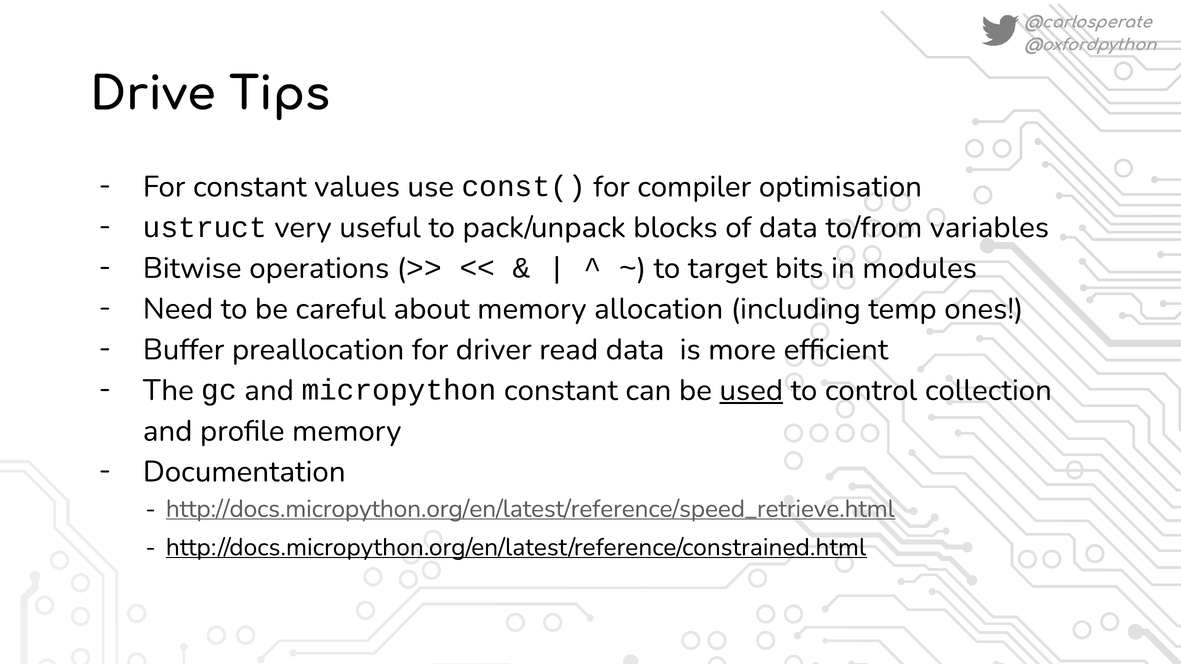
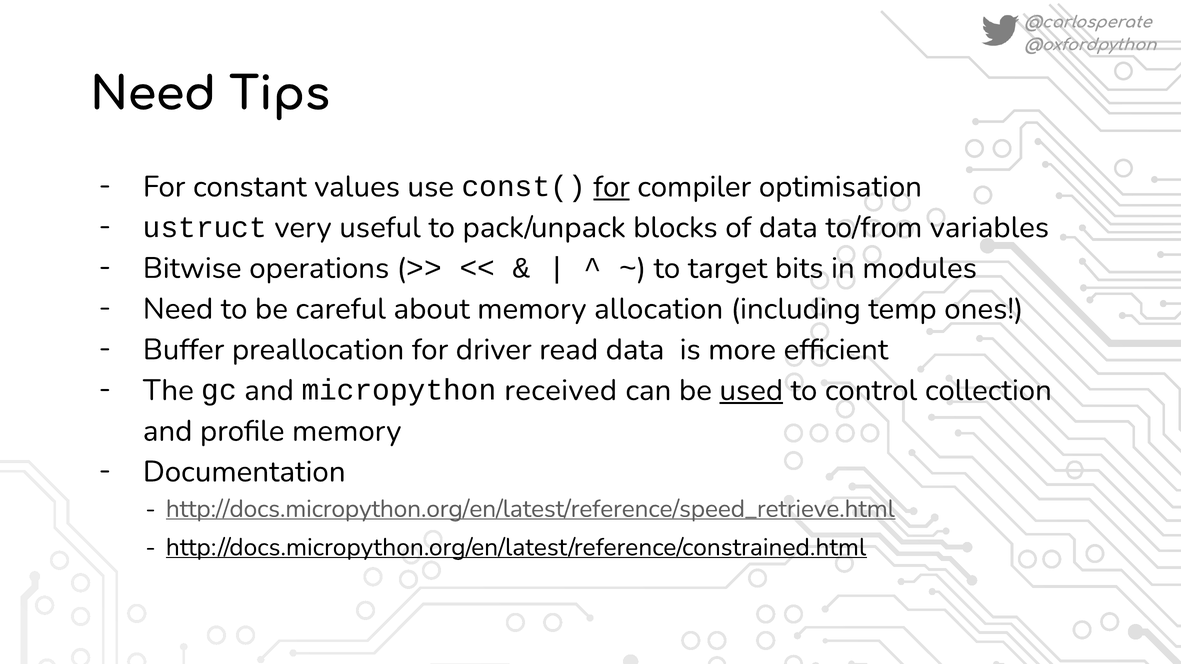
Drive: Drive -> Need (153, 94)
for underline: none -> present (612, 187)
micropython constant: constant -> received (561, 390)
